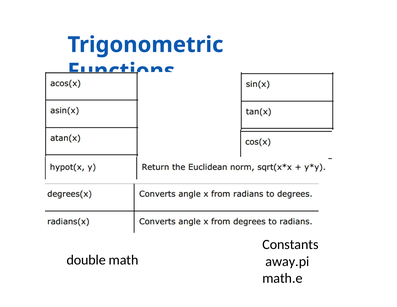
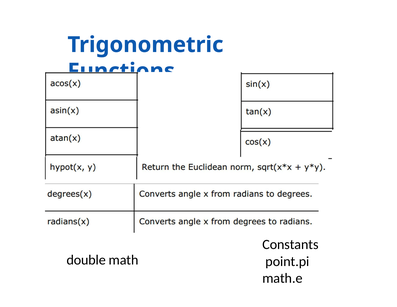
away.pi: away.pi -> point.pi (287, 261)
